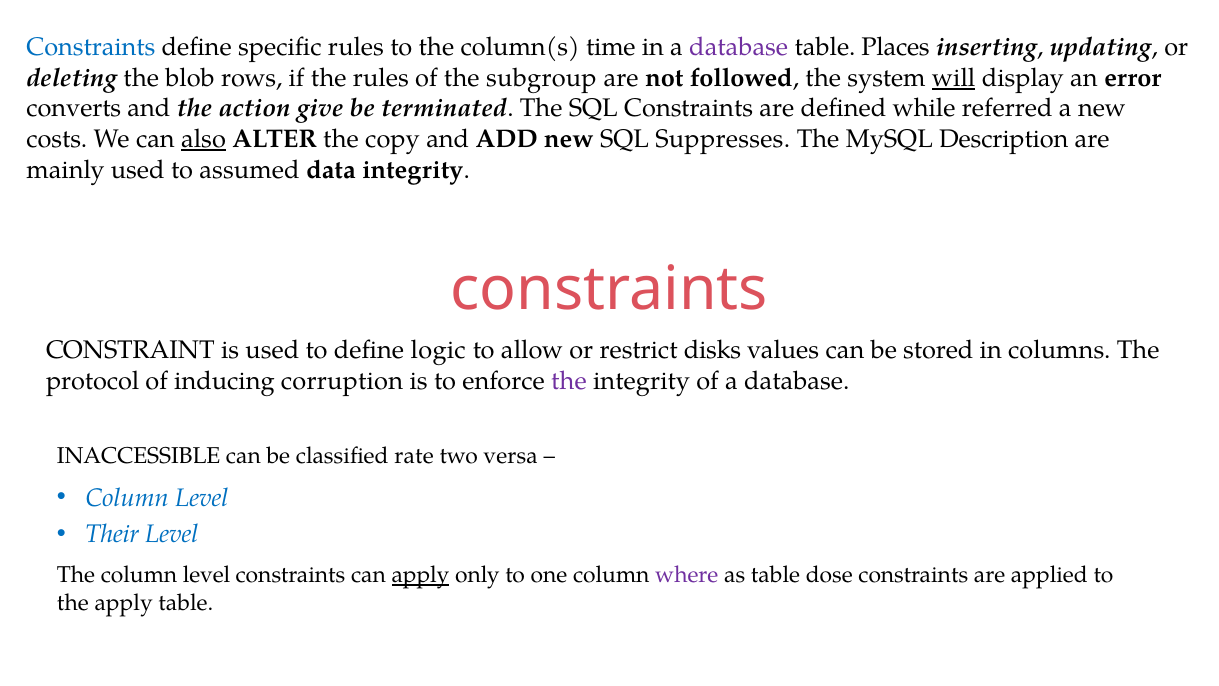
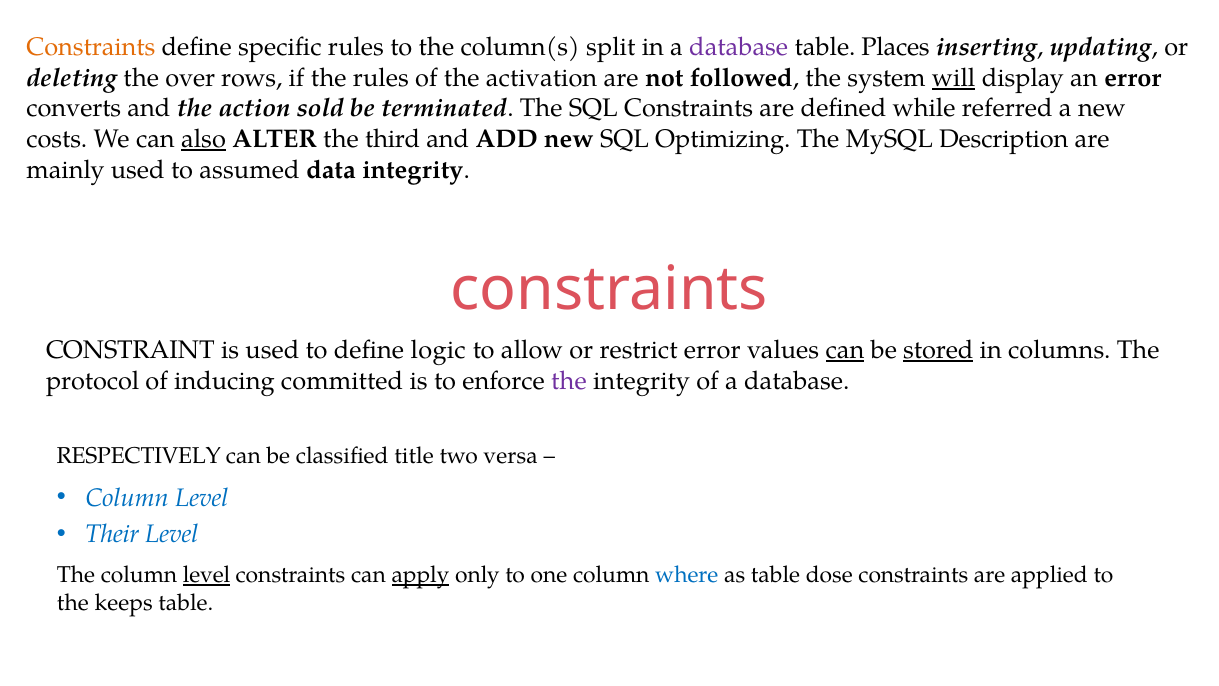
Constraints colour: blue -> orange (91, 48)
time: time -> split (611, 48)
blob: blob -> over (190, 78)
subgroup: subgroup -> activation (542, 78)
give: give -> sold (320, 109)
copy: copy -> third (393, 139)
Suppresses: Suppresses -> Optimizing (723, 139)
restrict disks: disks -> error (712, 350)
can underline: none -> present (845, 350)
stored underline: none -> present (938, 350)
corruption: corruption -> committed (342, 381)
INACCESSIBLE: INACCESSIBLE -> RESPECTIVELY (139, 456)
rate: rate -> title (414, 456)
level underline: none -> present (207, 575)
where colour: purple -> blue (687, 575)
the apply: apply -> keeps (124, 602)
